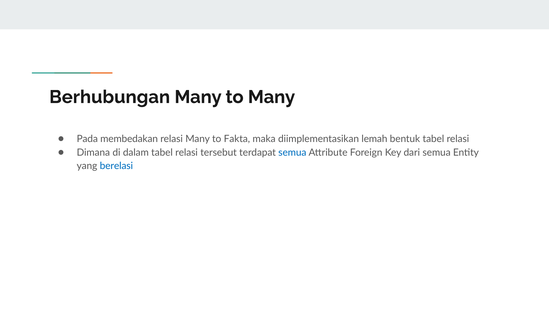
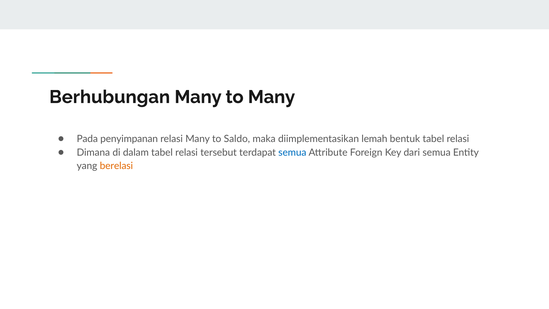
membedakan: membedakan -> penyimpanan (129, 139)
Fakta: Fakta -> Saldo (237, 139)
berelasi colour: blue -> orange (116, 166)
